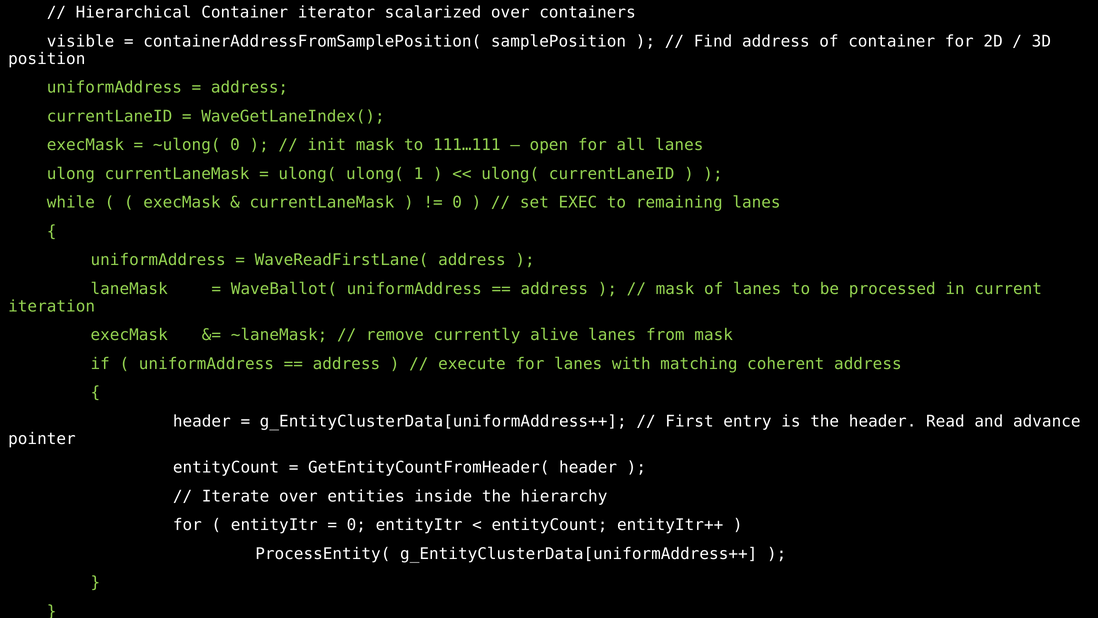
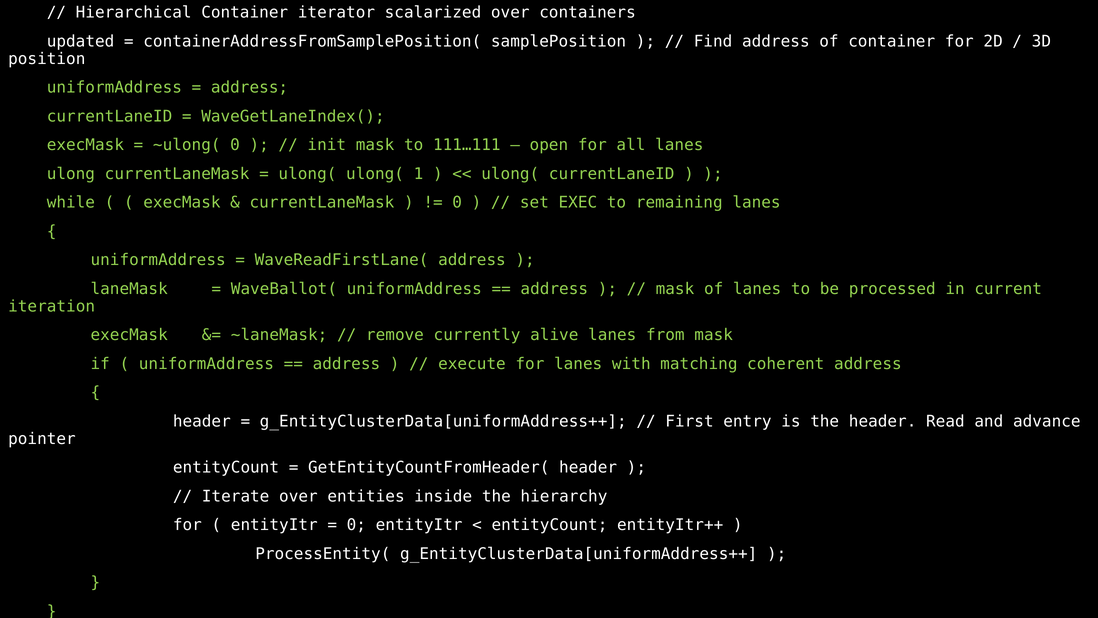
visible: visible -> updated (81, 41)
